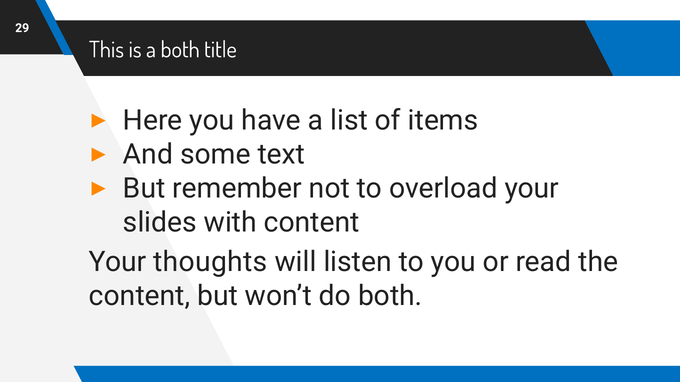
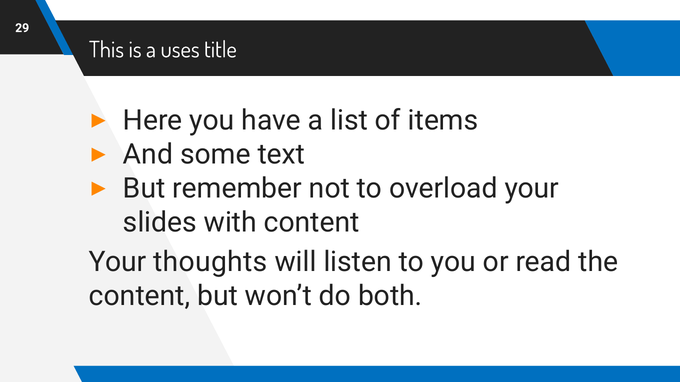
a both: both -> uses (180, 50)
